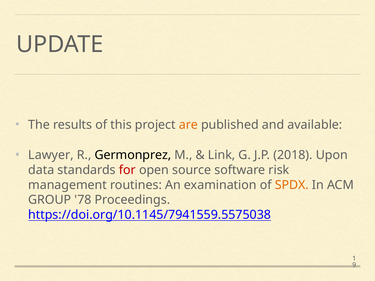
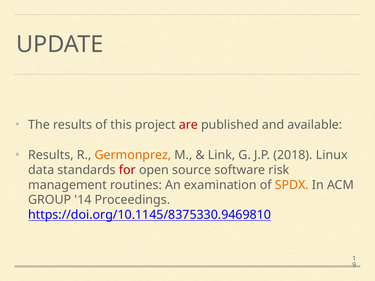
are colour: orange -> red (188, 125)
Lawyer: Lawyer -> Results (51, 155)
Germonprez colour: black -> orange (133, 155)
Upon: Upon -> Linux (332, 155)
78: 78 -> 14 (83, 200)
https://doi.org/10.1145/7941559.5575038: https://doi.org/10.1145/7941559.5575038 -> https://doi.org/10.1145/8375330.9469810 (150, 215)
